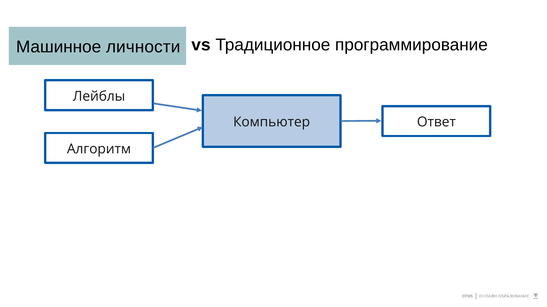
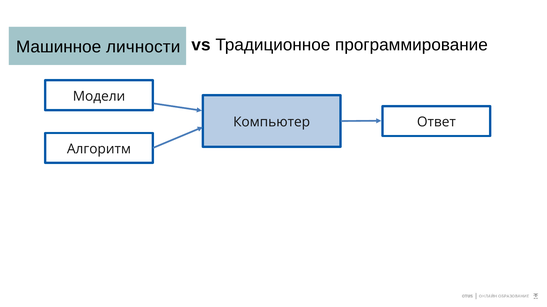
Лейблы: Лейблы -> Модели (99, 96)
